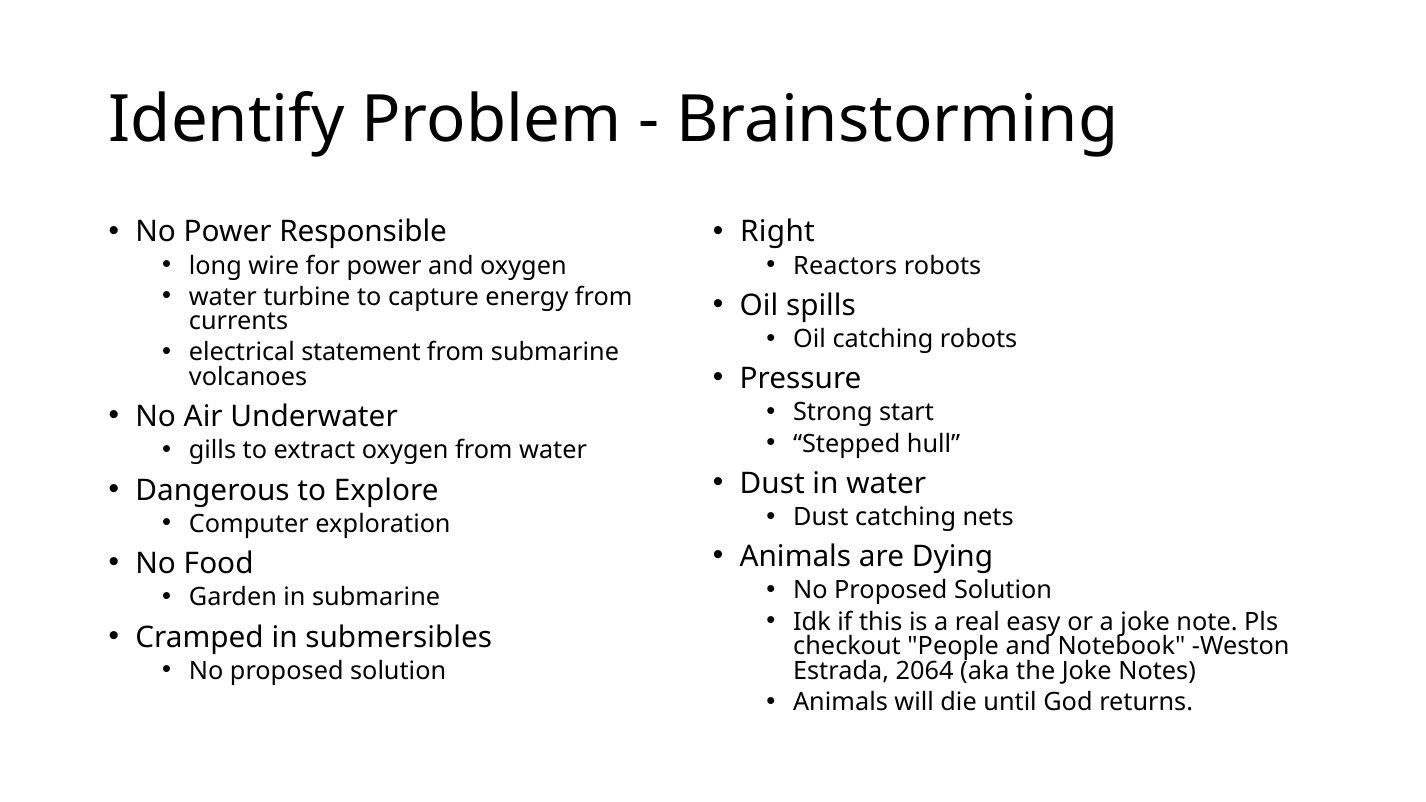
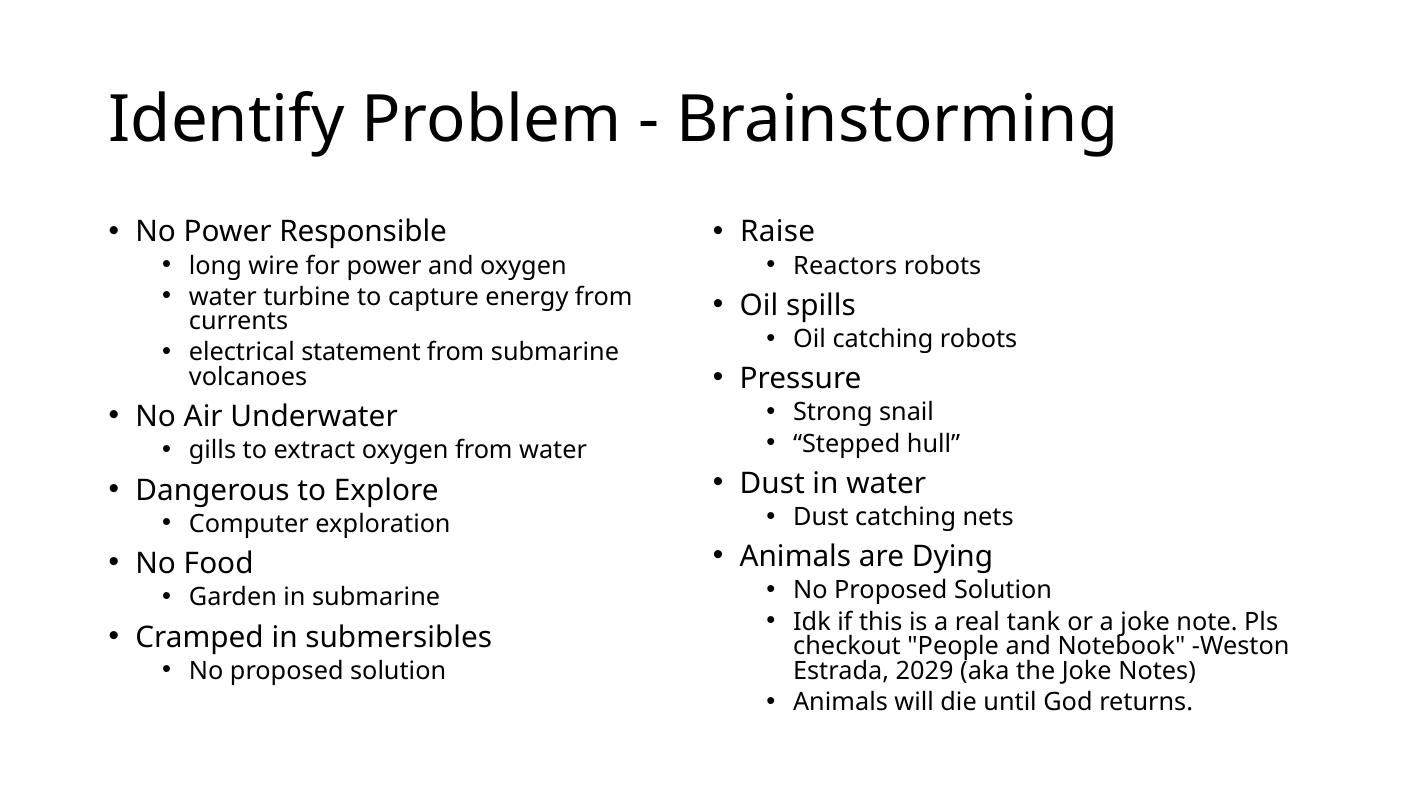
Right: Right -> Raise (778, 232)
start: start -> snail (907, 413)
easy: easy -> tank (1033, 622)
2064: 2064 -> 2029 (925, 671)
